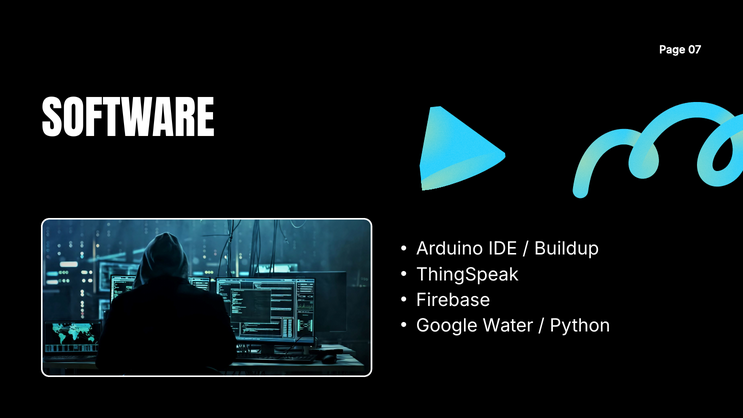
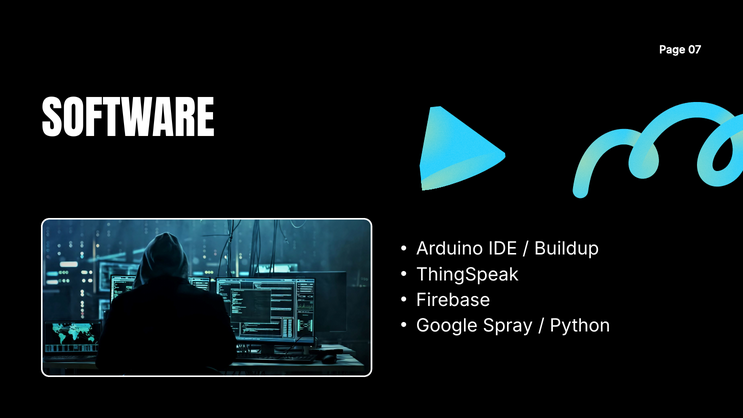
Water: Water -> Spray (508, 326)
